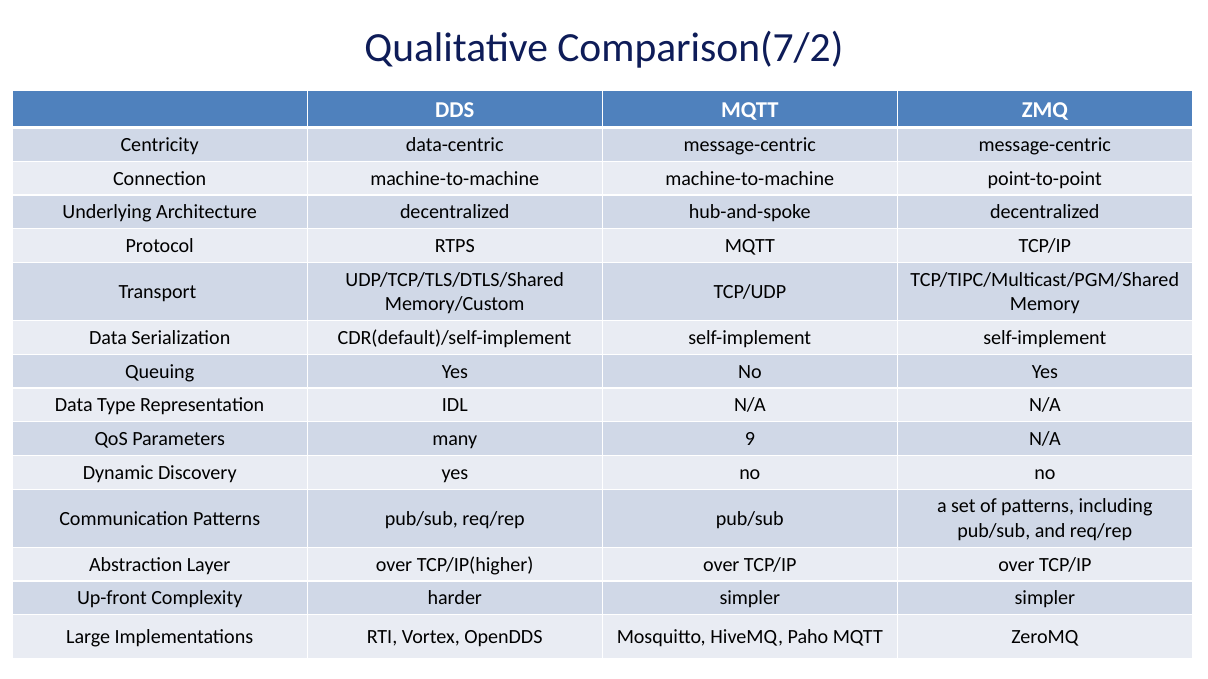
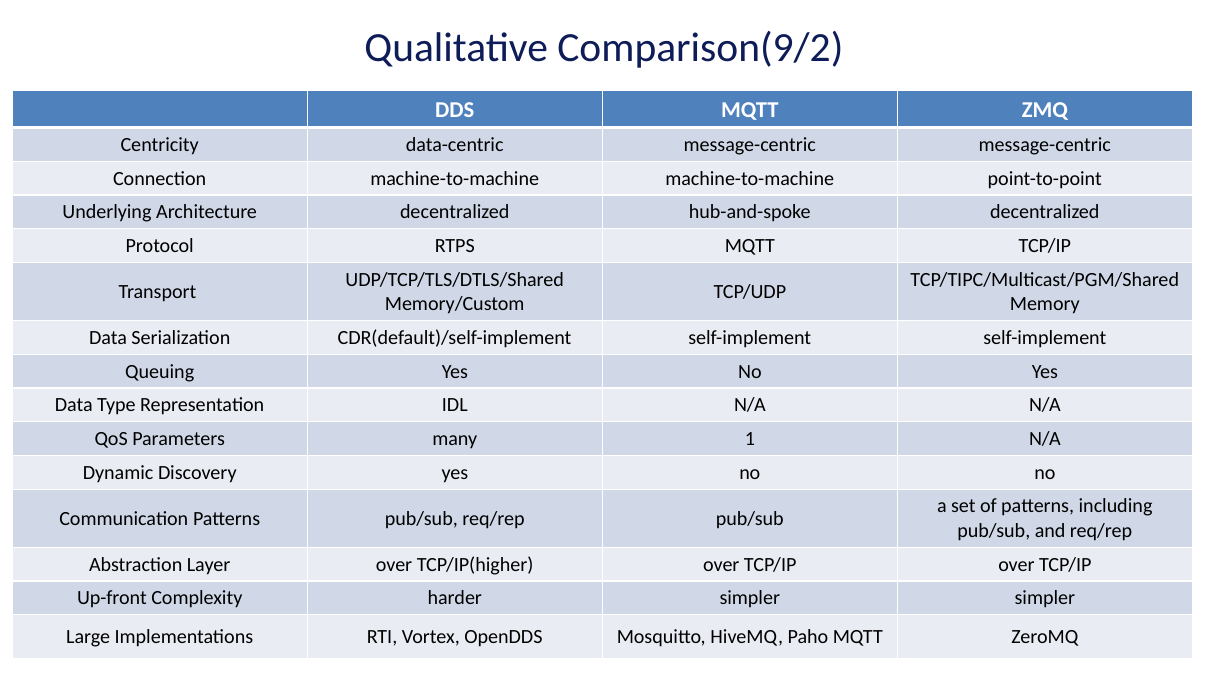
Comparison(7/2: Comparison(7/2 -> Comparison(9/2 (700, 48)
9: 9 -> 1 (750, 439)
